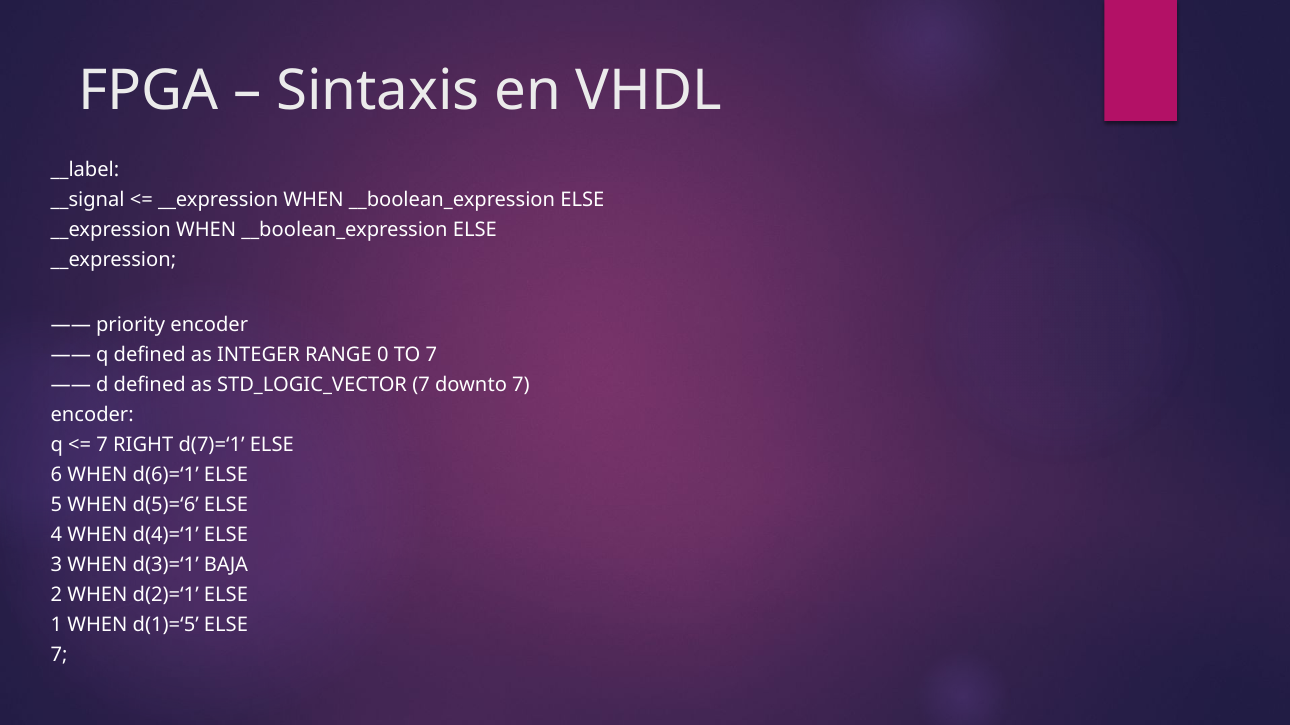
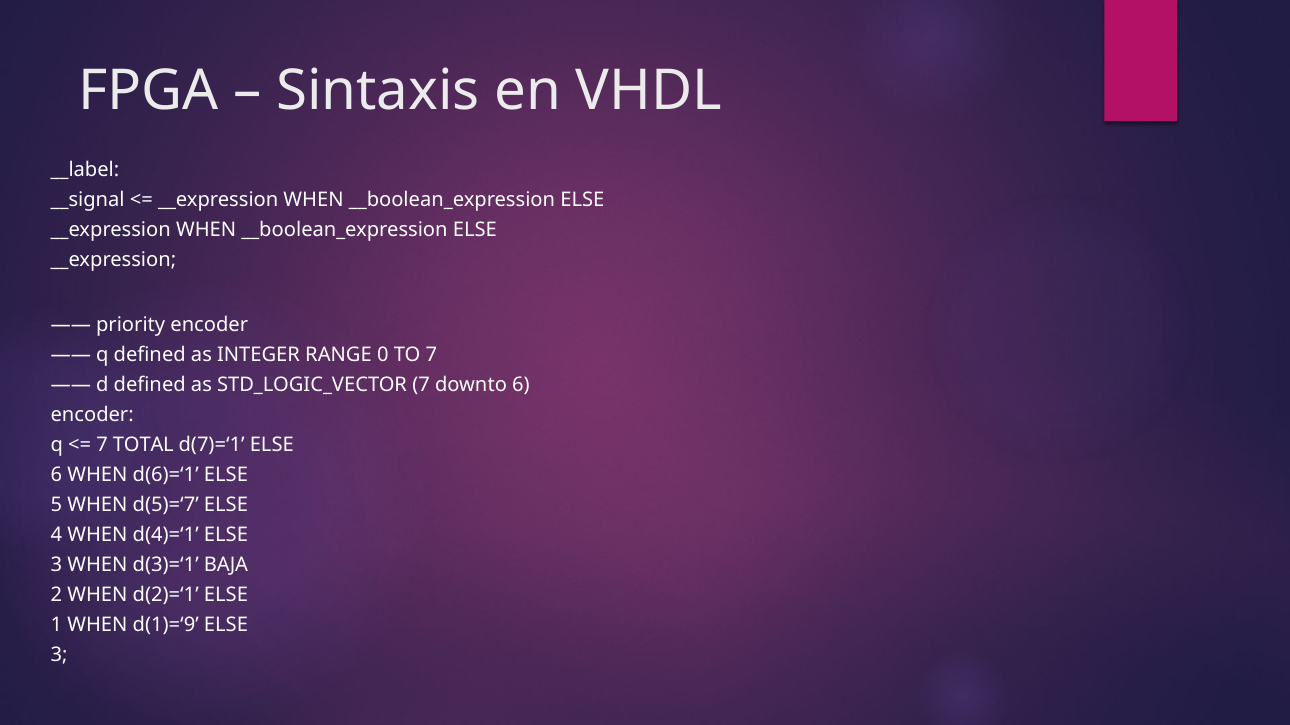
downto 7: 7 -> 6 (521, 385)
RIGHT: RIGHT -> TOTAL (143, 445)
d(5)=‘6: d(5)=‘6 -> d(5)=‘7 (166, 505)
d(1)=‘5: d(1)=‘5 -> d(1)=‘9 (166, 626)
7: 7 -> 3 (59, 656)
